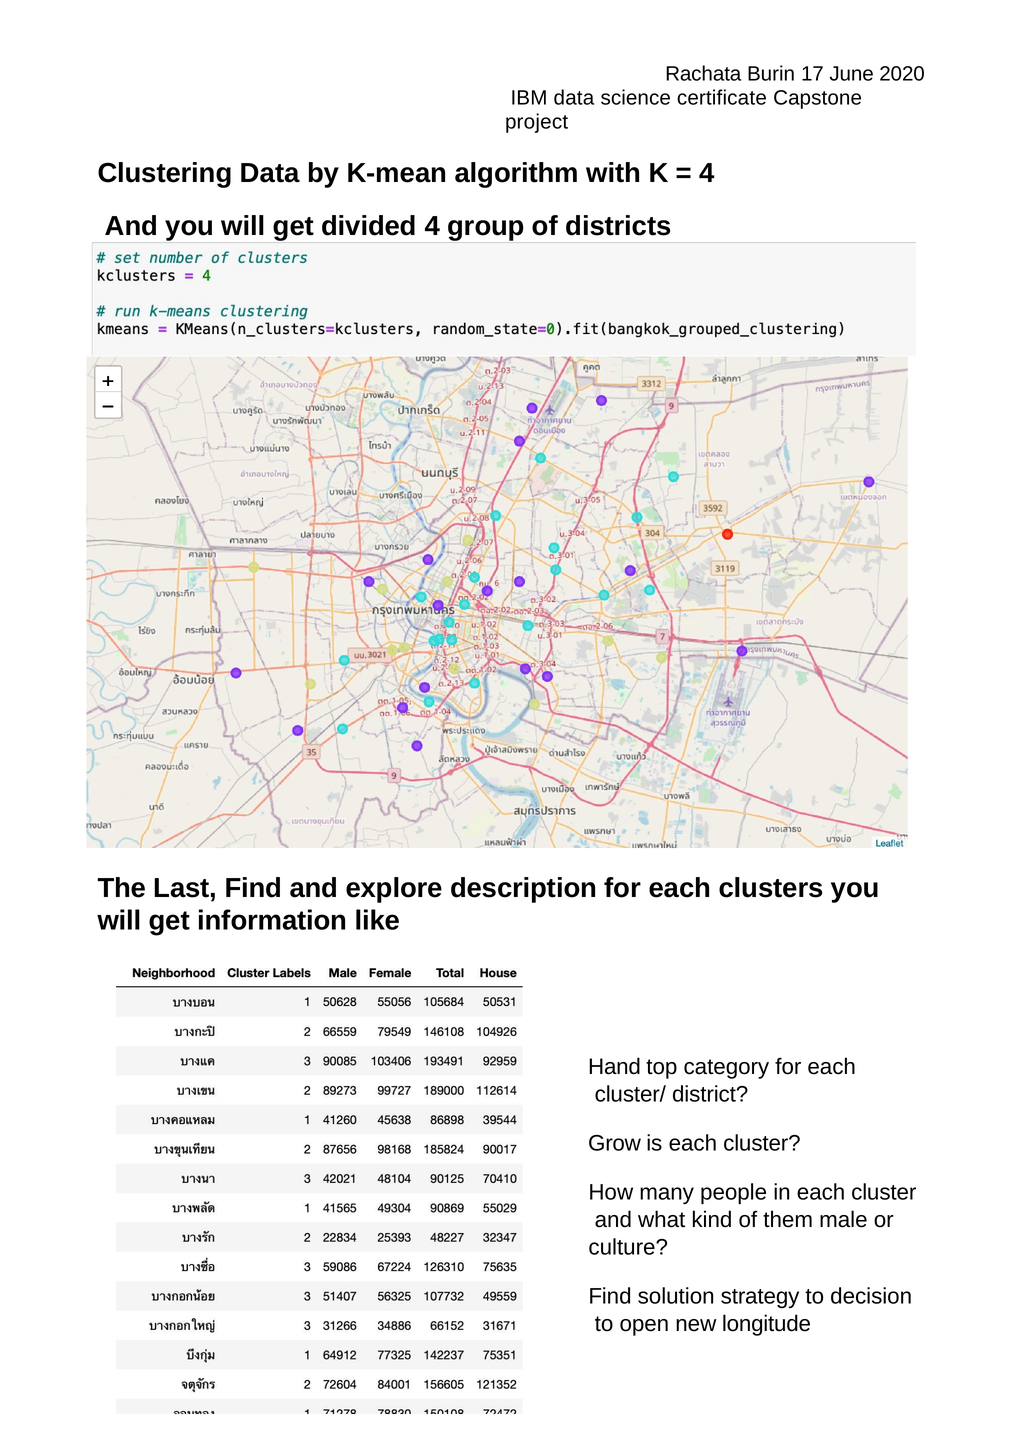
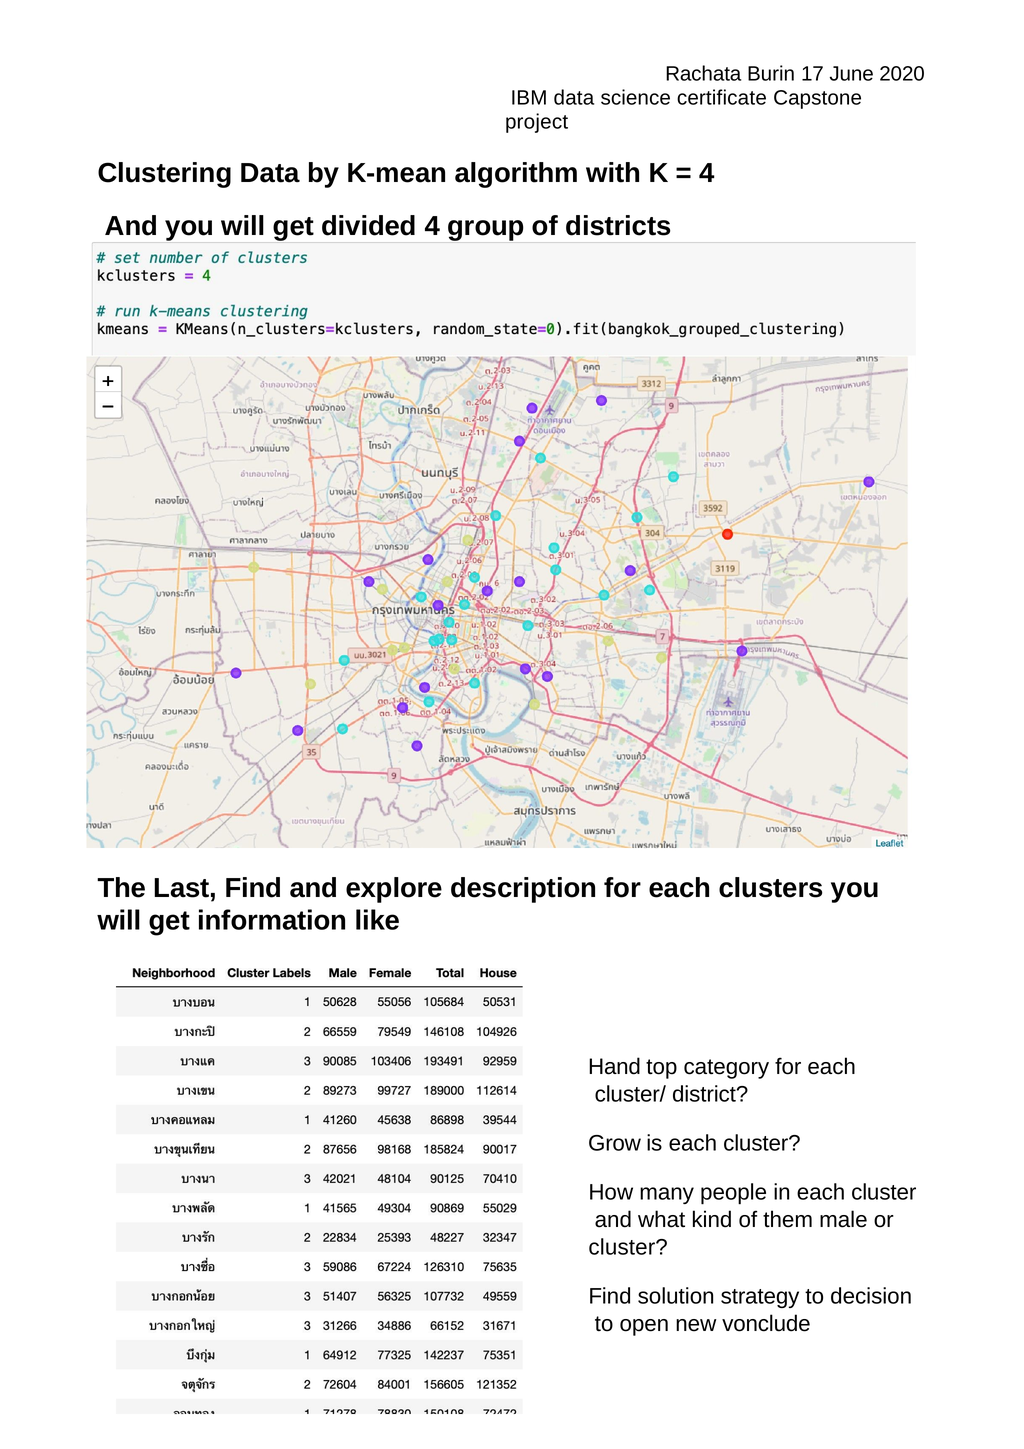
culture: culture -> cluster (628, 1247)
longitude: longitude -> vonclude (766, 1324)
